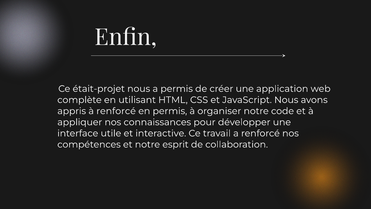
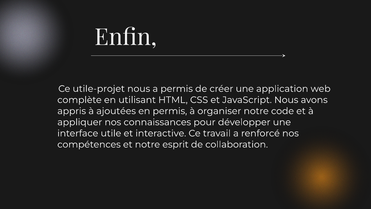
était-projet: était-projet -> utile-projet (99, 89)
à renforcé: renforcé -> ajoutées (116, 111)
